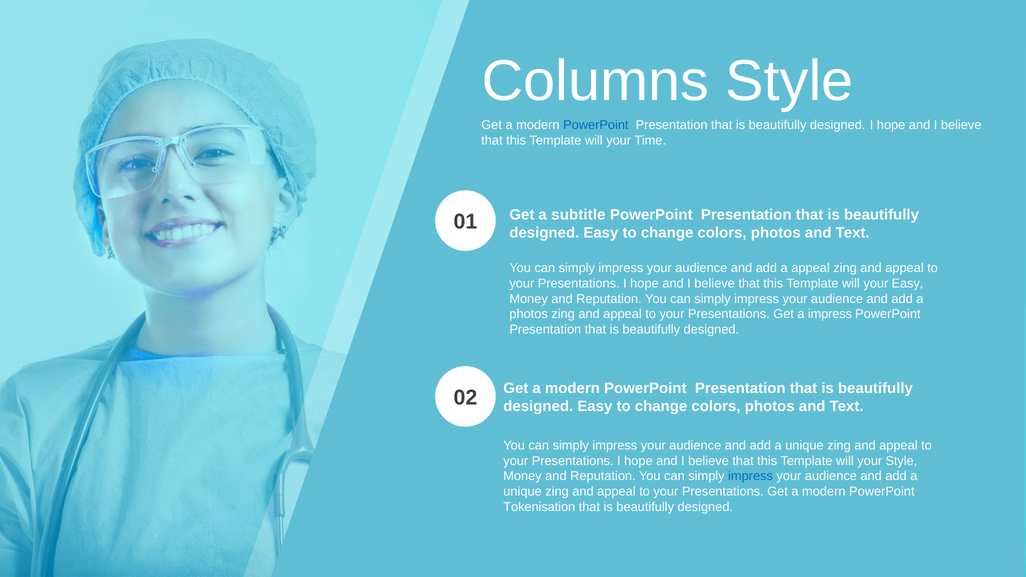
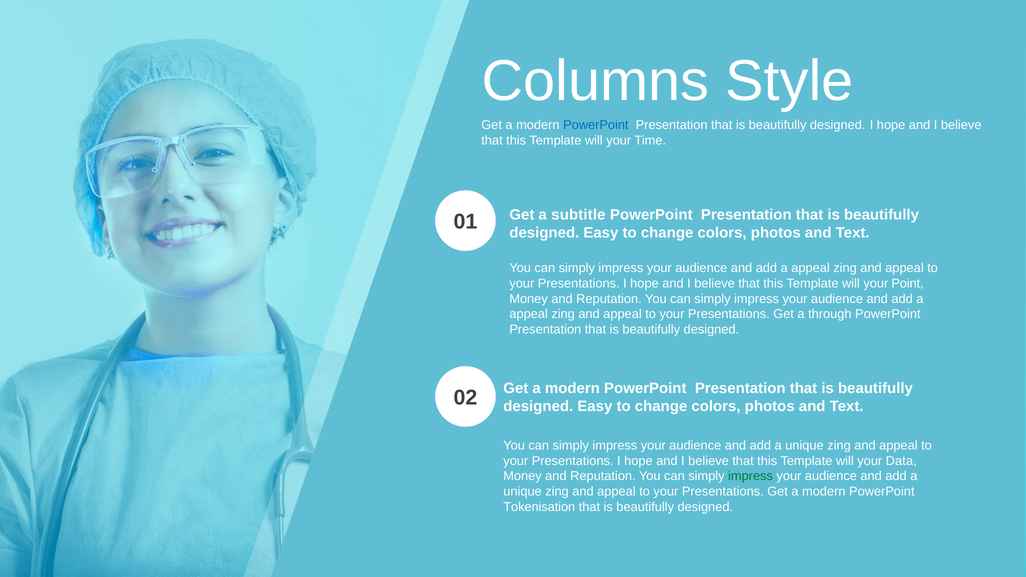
your Easy: Easy -> Point (907, 284)
photos: photos -> appeal (529, 314)
a impress: impress -> through (830, 314)
your Style: Style -> Data (901, 461)
impress colour: blue -> green (751, 476)
